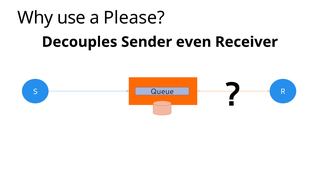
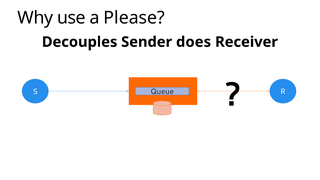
even: even -> does (194, 42)
